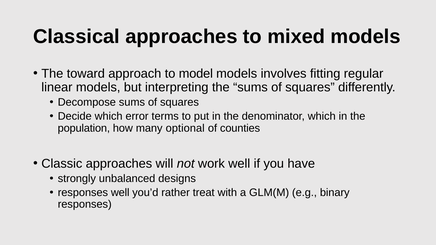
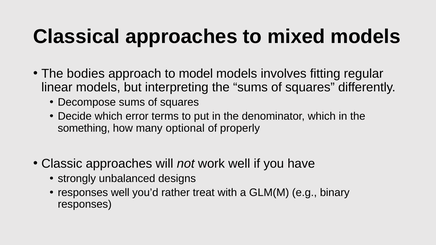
toward: toward -> bodies (86, 74)
population: population -> something (84, 128)
counties: counties -> properly (240, 128)
